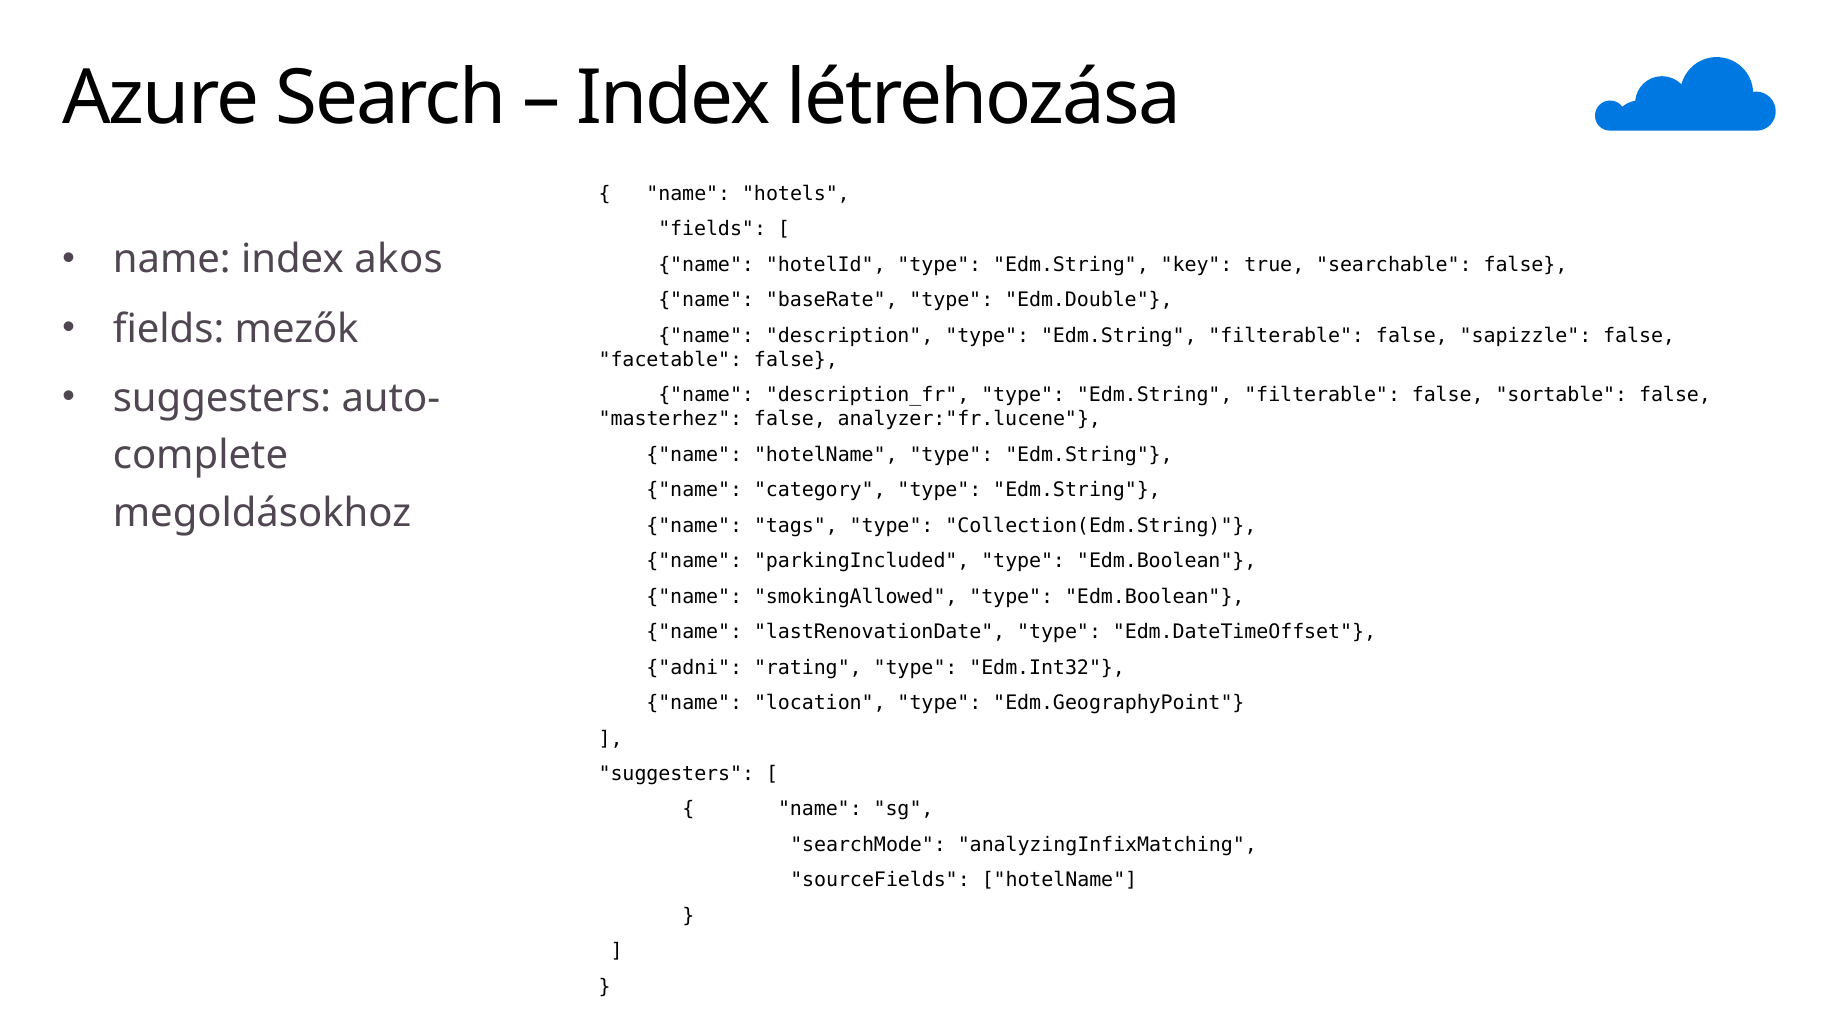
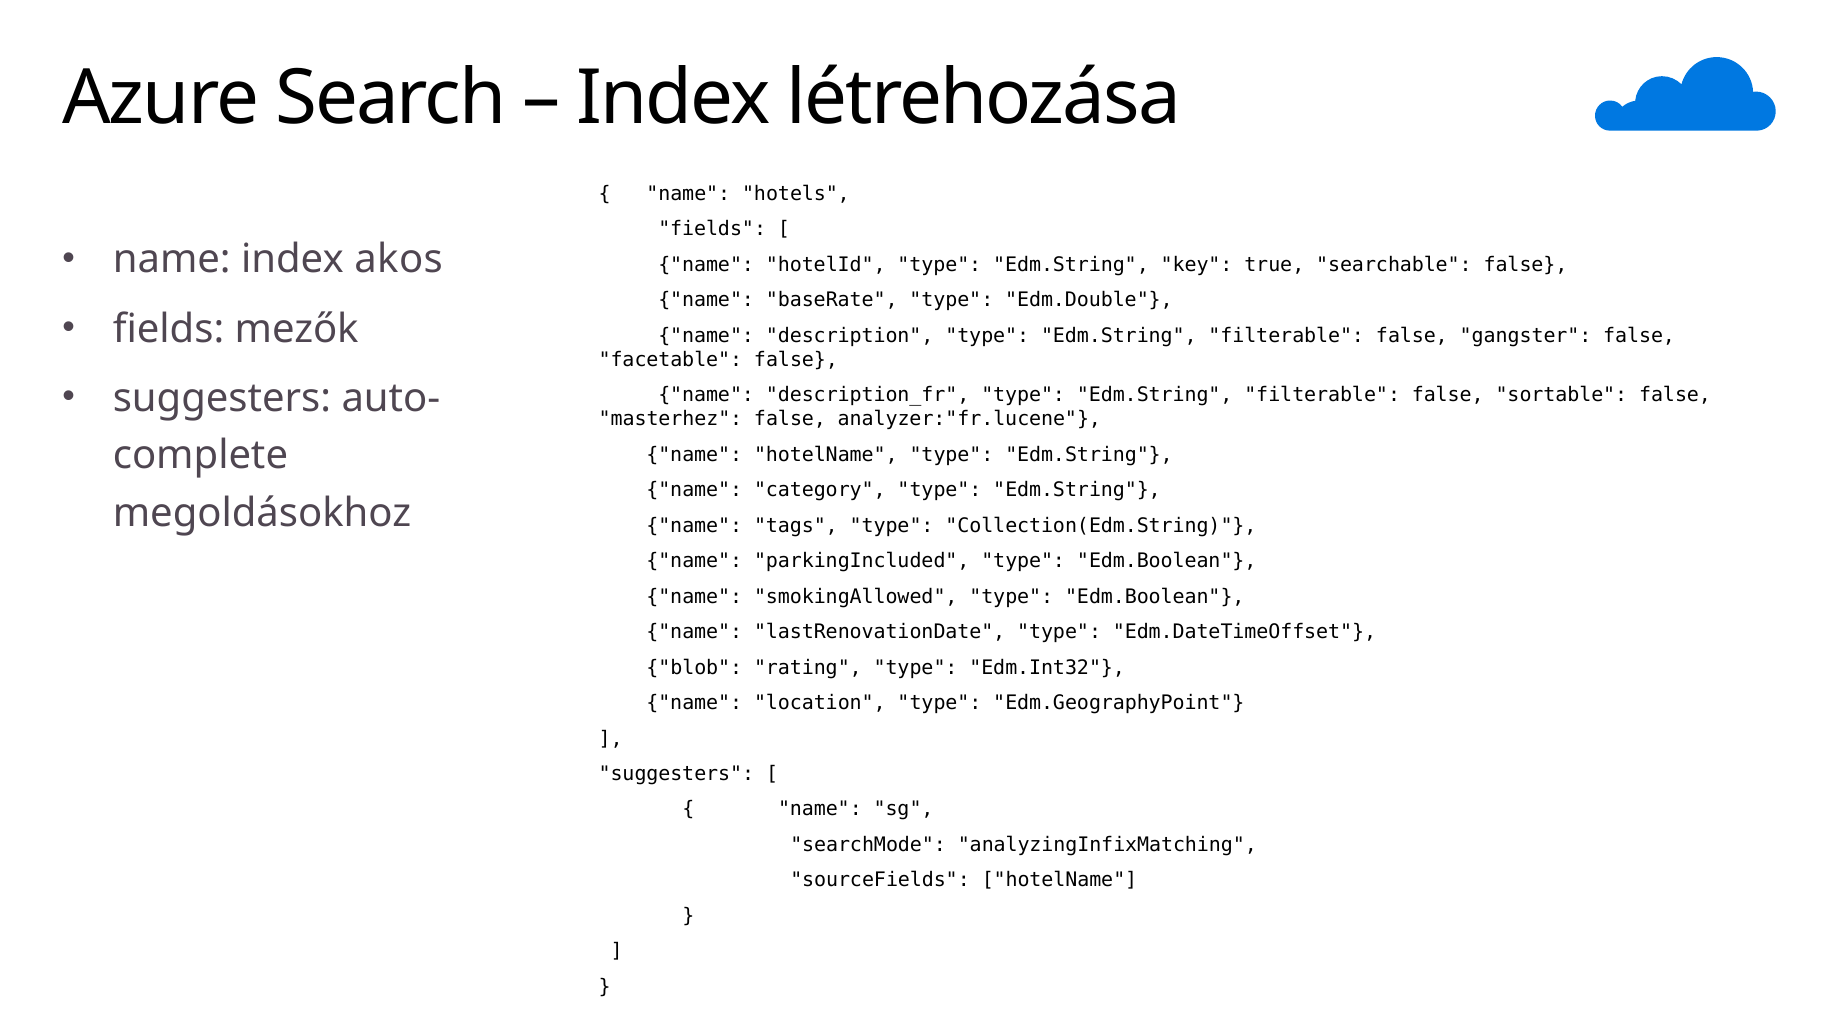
sapizzle: sapizzle -> gangster (1526, 335)
adni: adni -> blob (694, 667)
